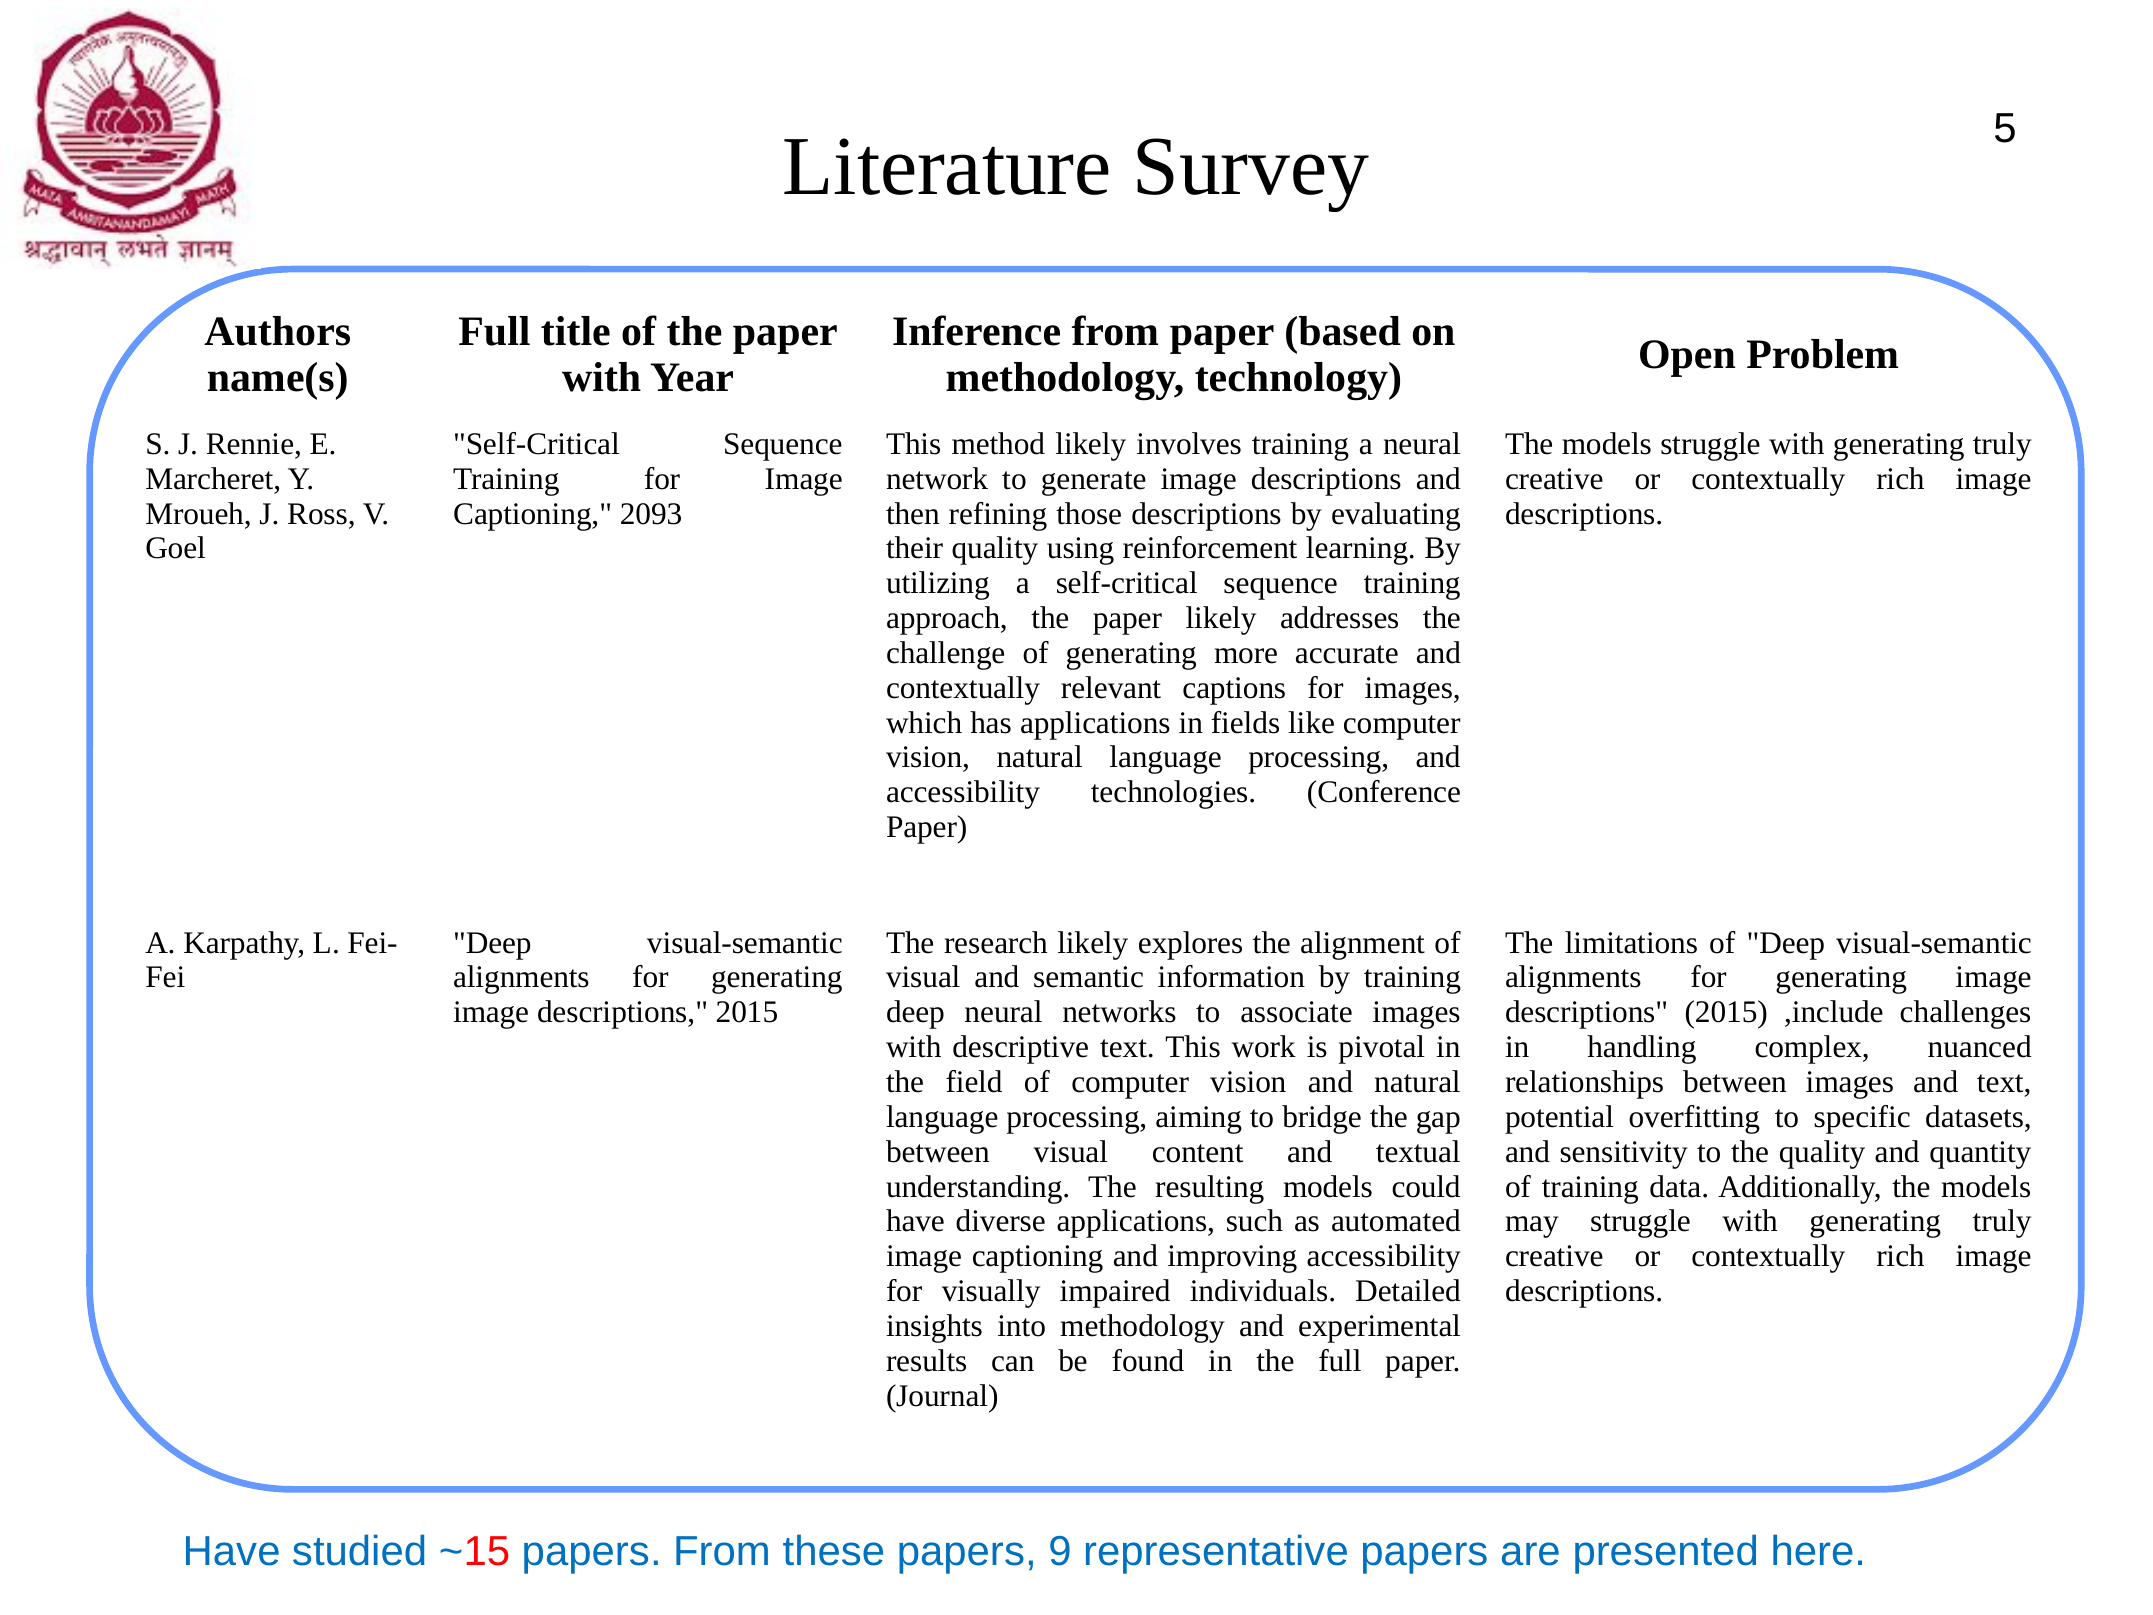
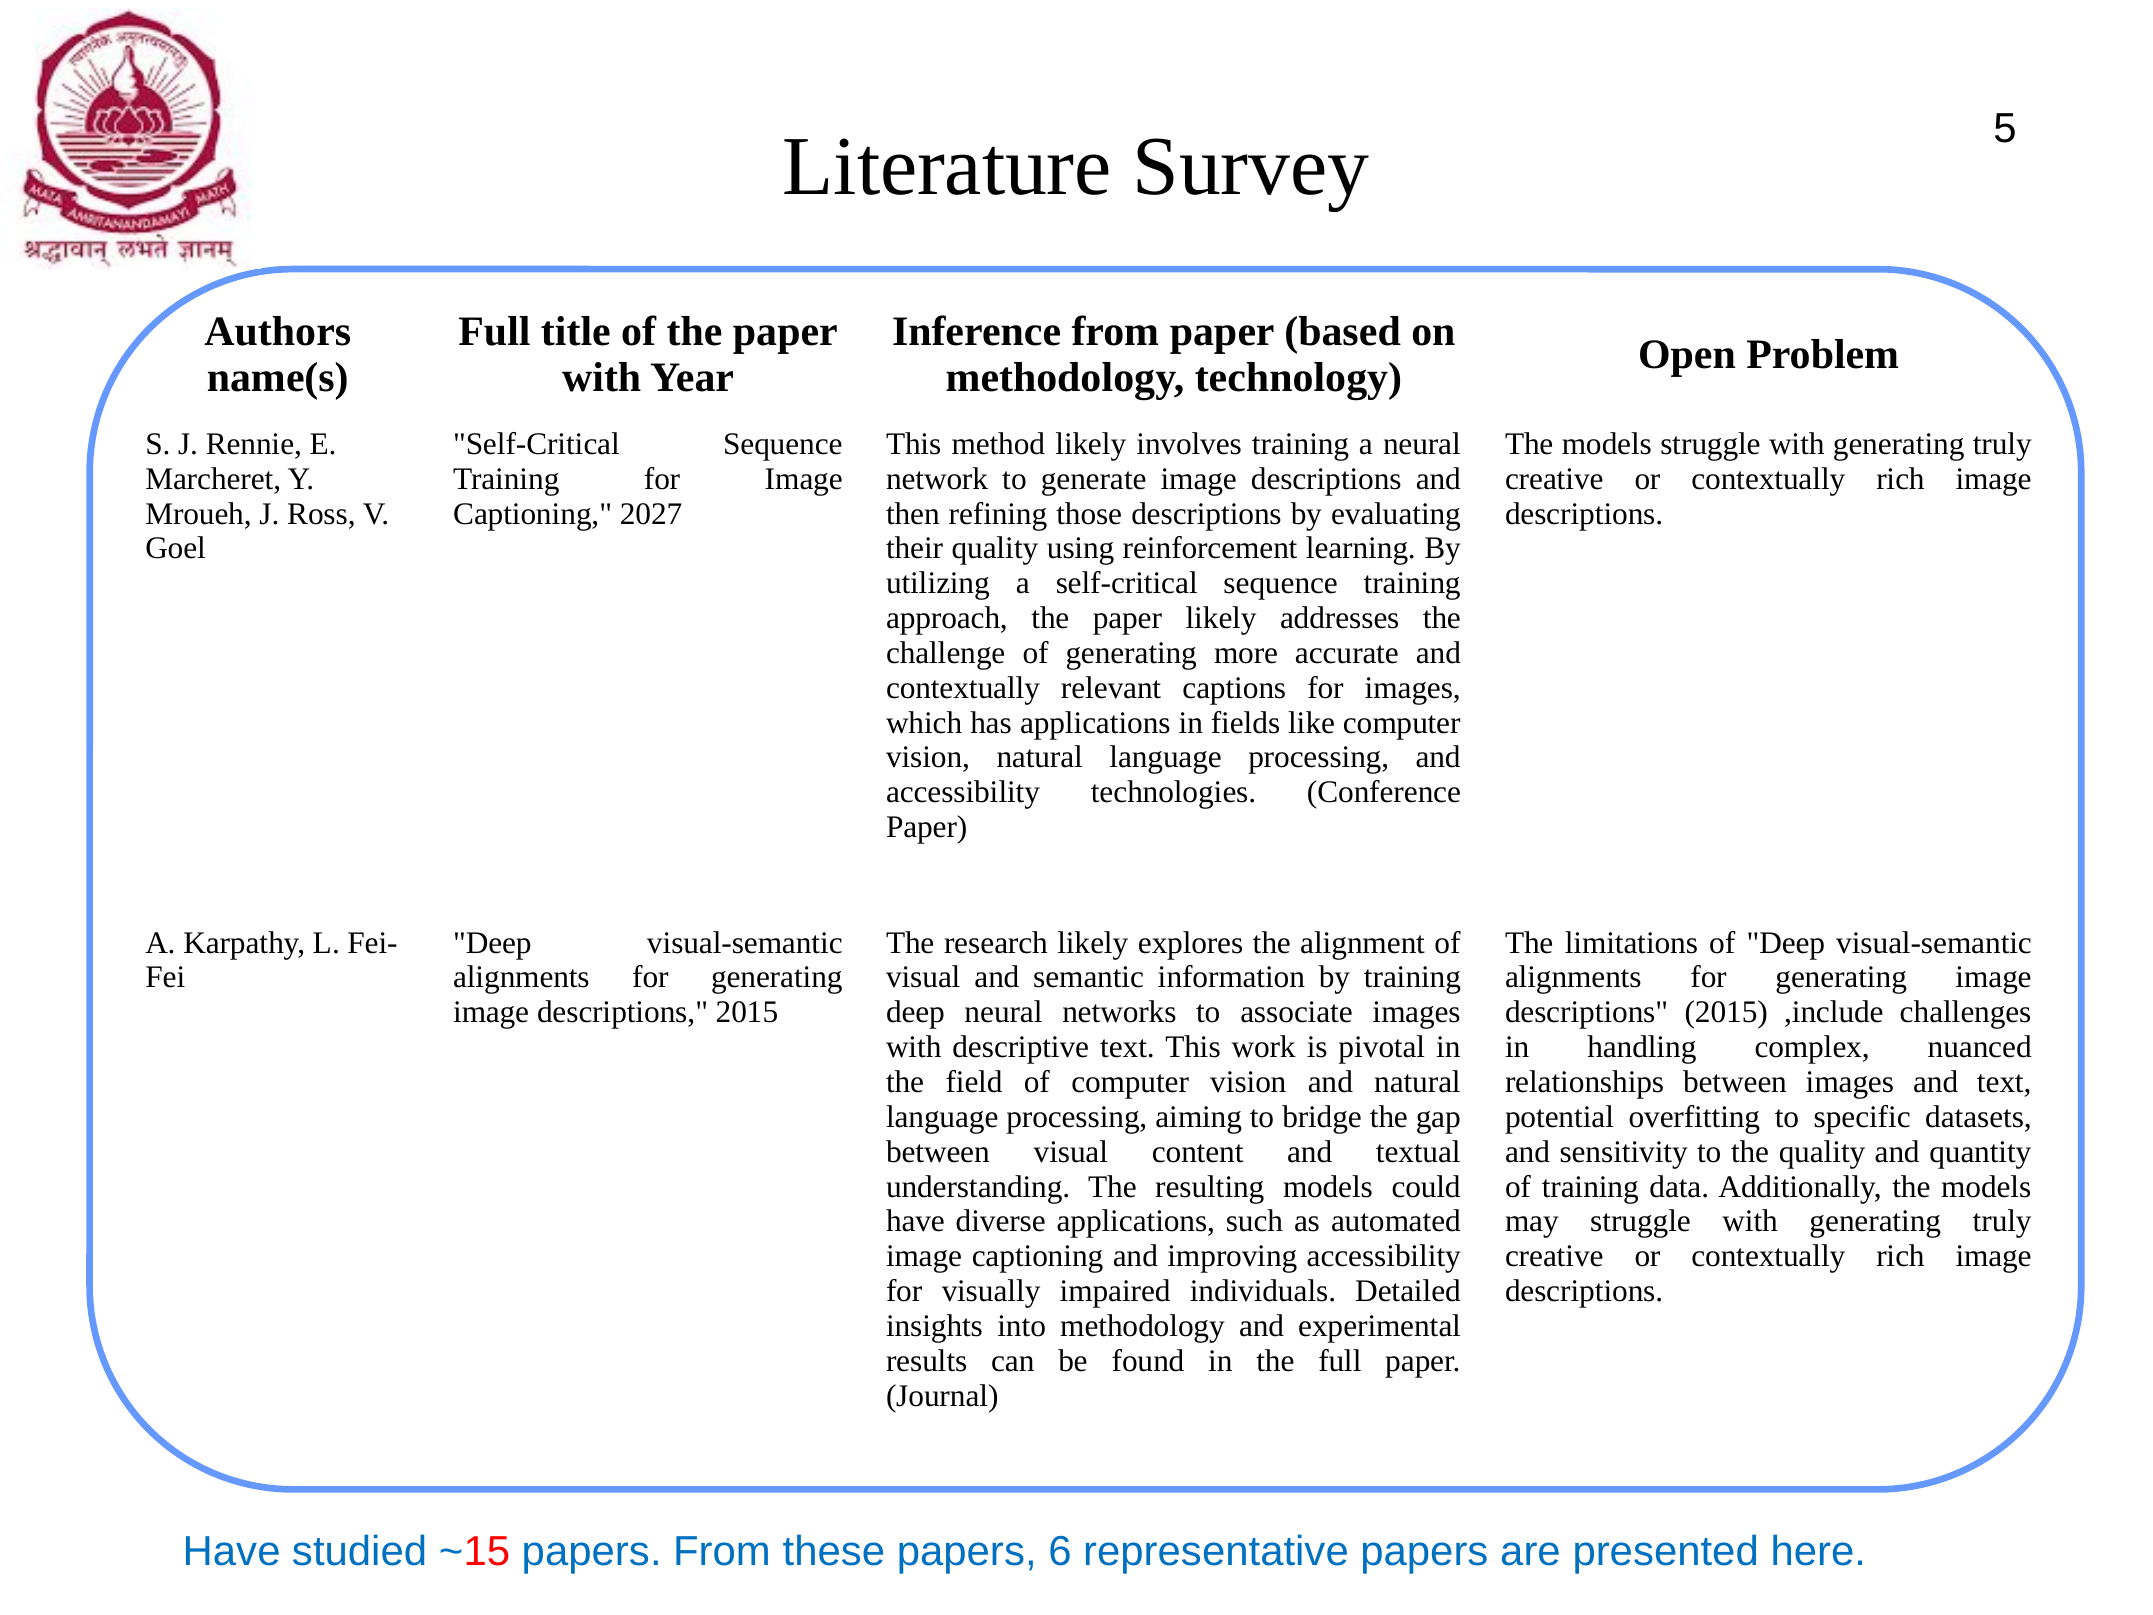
2093: 2093 -> 2027 (651, 514)
9: 9 -> 6 (1060, 1551)
